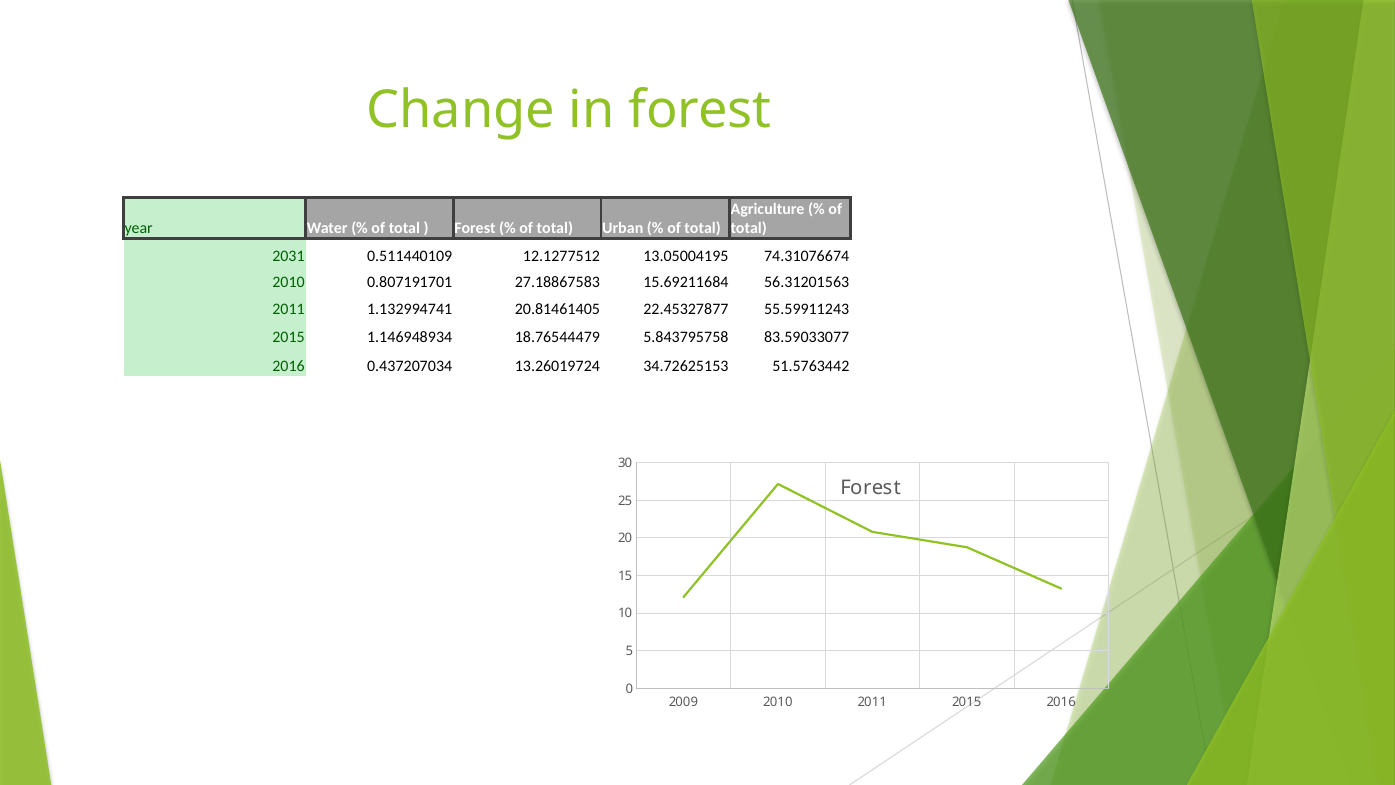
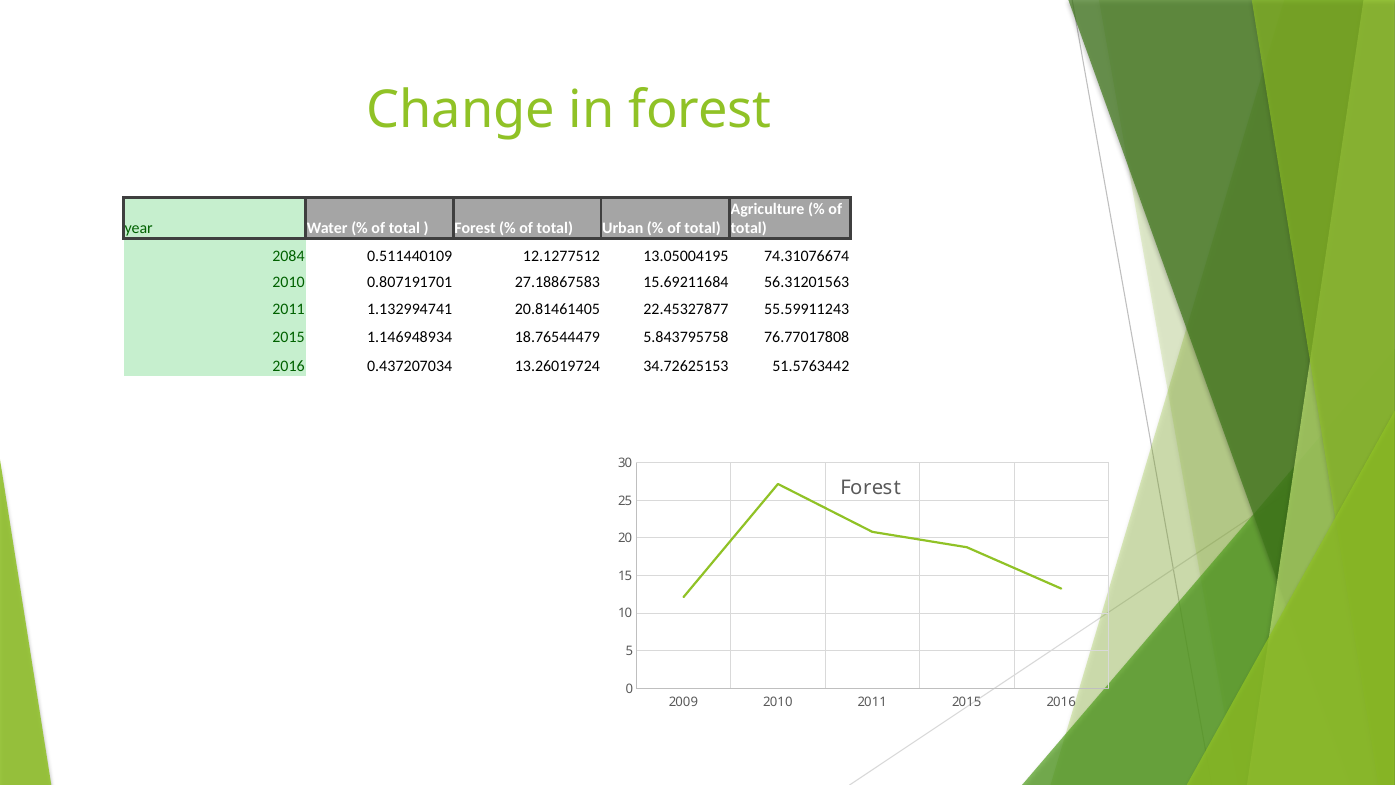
2031: 2031 -> 2084 (288, 256)
83.59033077: 83.59033077 -> 76.77017808 (807, 337)
